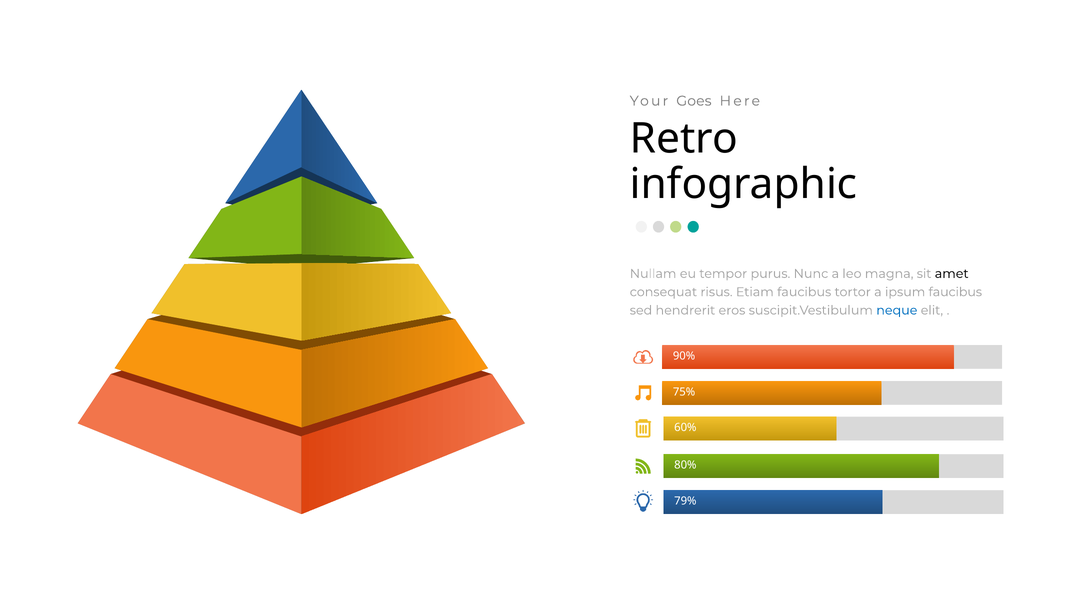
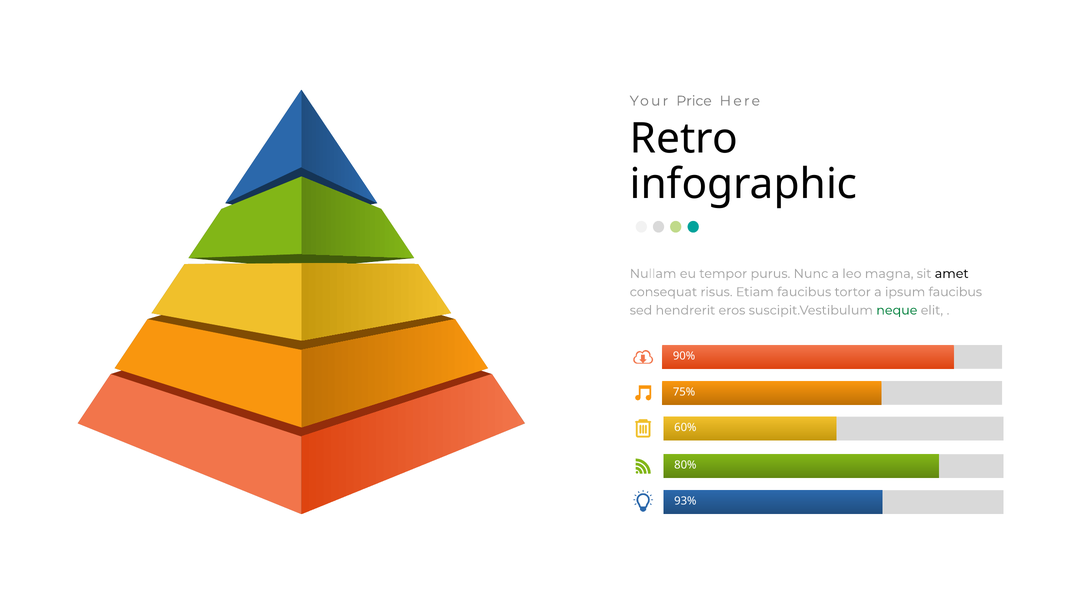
Goes: Goes -> Price (694, 101)
neque colour: blue -> green (897, 310)
79%: 79% -> 93% (685, 501)
